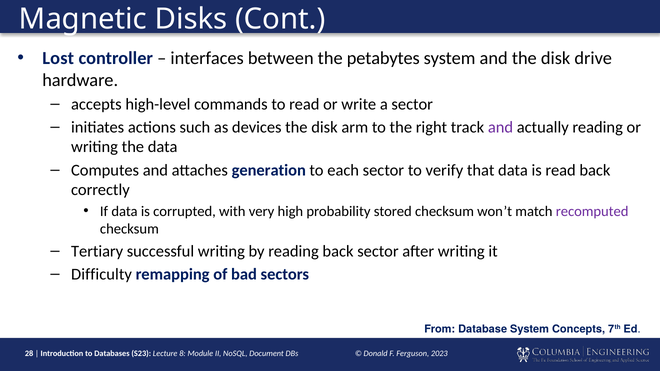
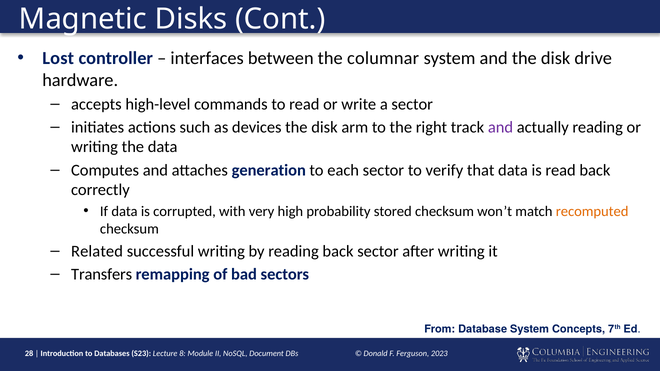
petabytes: petabytes -> columnar (383, 58)
recomputed colour: purple -> orange (592, 212)
Tertiary: Tertiary -> Related (97, 251)
Difficulty: Difficulty -> Transfers (102, 274)
